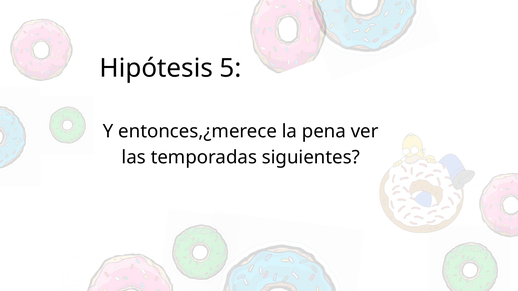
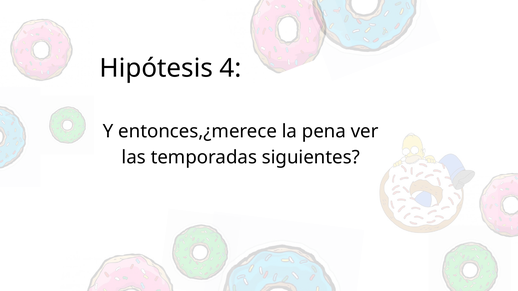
5: 5 -> 4 (231, 68)
